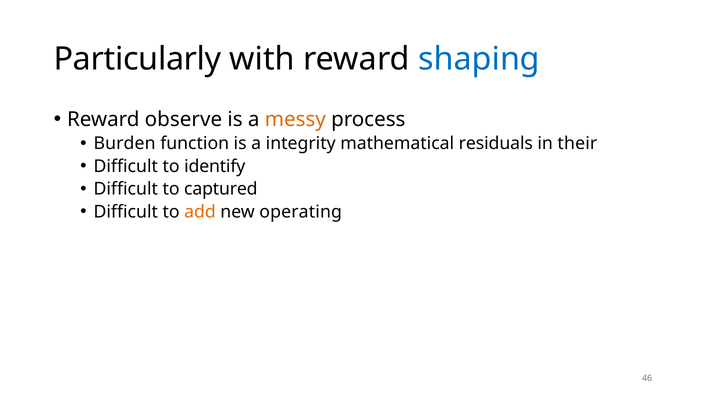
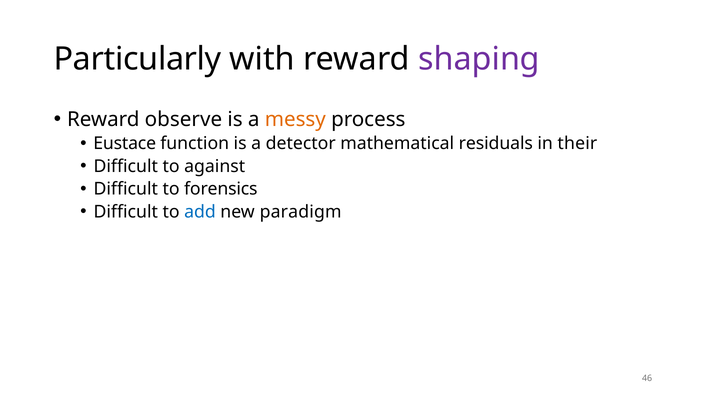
shaping colour: blue -> purple (479, 59)
Burden: Burden -> Eustace (125, 144)
integrity: integrity -> detector (301, 144)
identify: identify -> against (215, 166)
captured: captured -> forensics (221, 189)
add colour: orange -> blue (200, 212)
operating: operating -> paradigm (301, 212)
